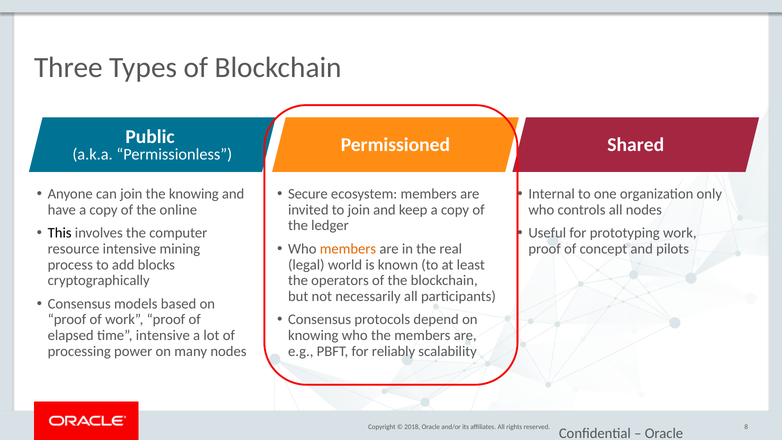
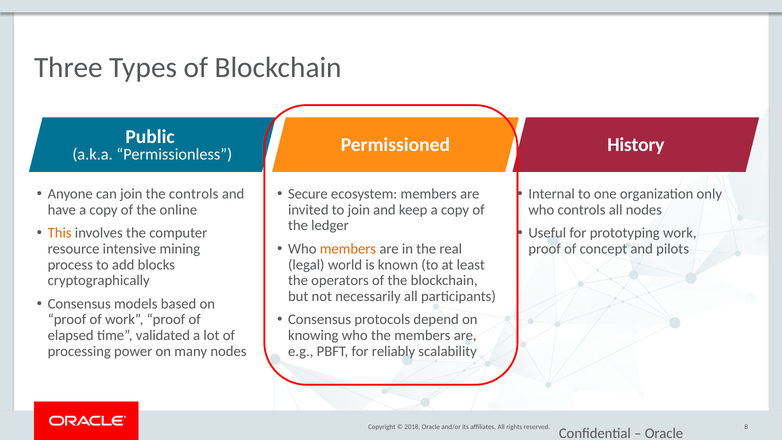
Shared: Shared -> History (636, 145)
the knowing: knowing -> controls (194, 194)
This colour: black -> orange (60, 233)
time intensive: intensive -> validated (163, 335)
